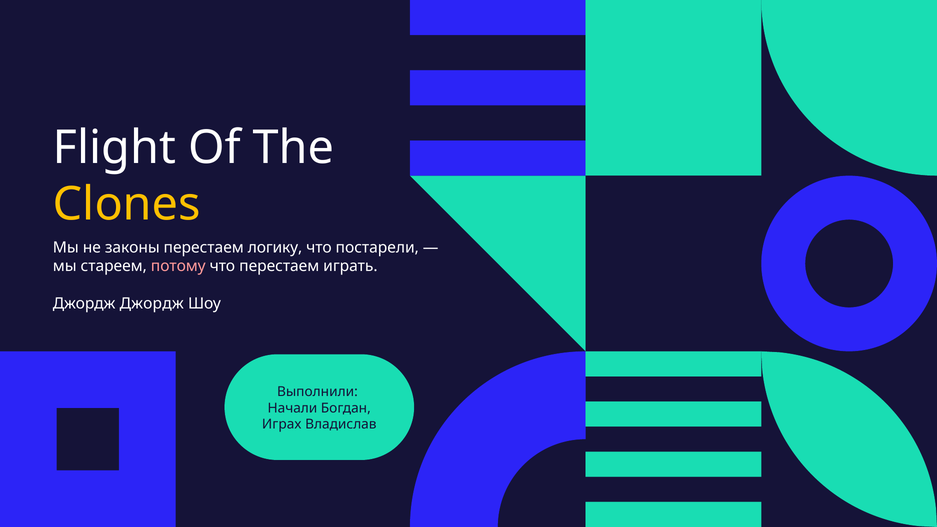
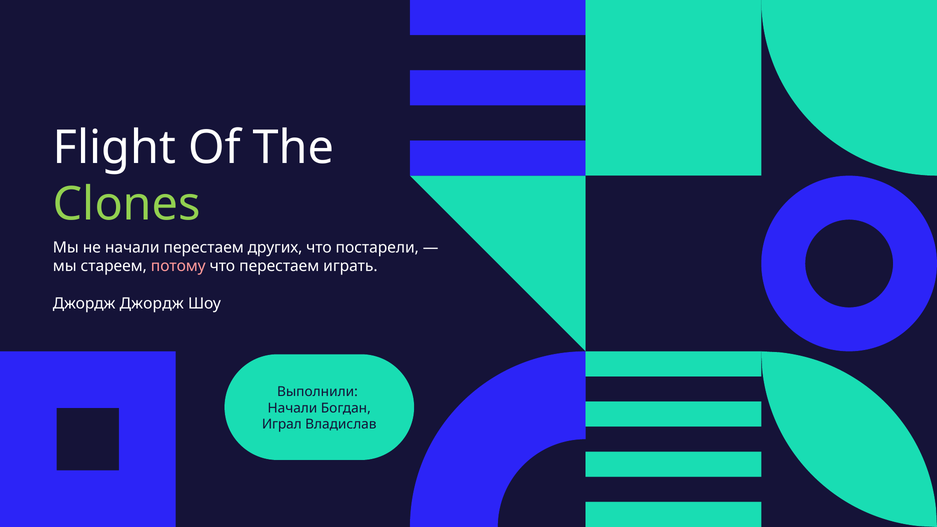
Clones colour: yellow -> light green (127, 204)
не законы: законы -> начали (132, 248)
логику: логику -> других (275, 248)
Играх: Играх -> Играл (282, 425)
